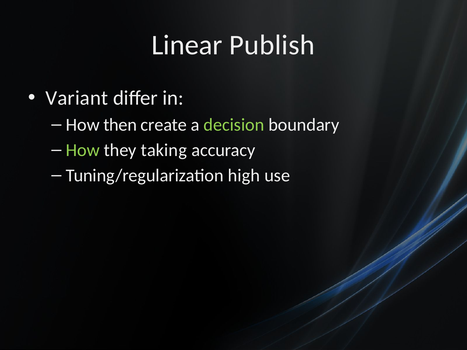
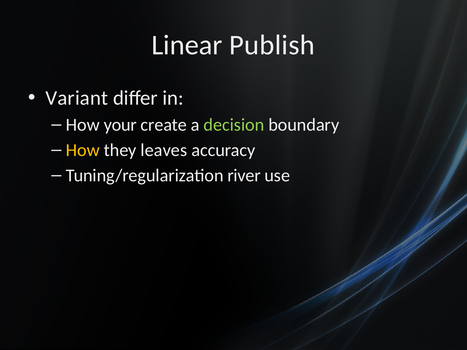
then: then -> your (120, 125)
How colour: light green -> yellow (83, 150)
taking: taking -> leaves (164, 150)
high: high -> river (244, 176)
